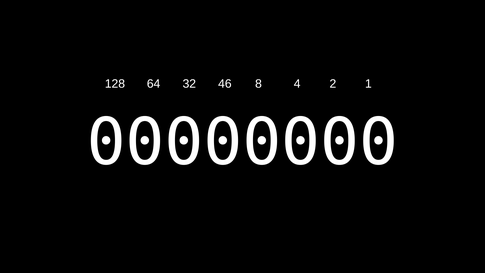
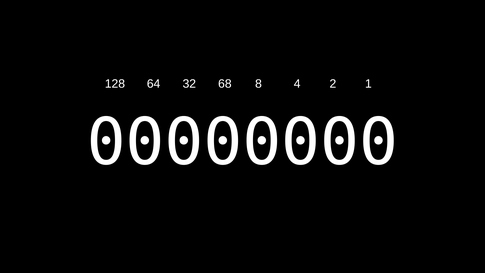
46: 46 -> 68 (225, 84)
